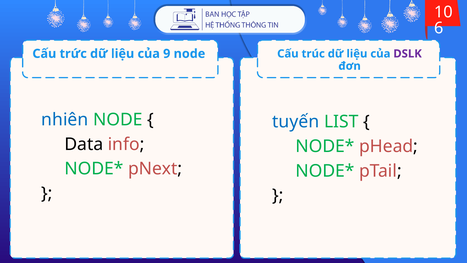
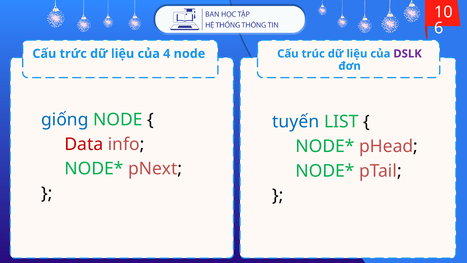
9: 9 -> 4 (167, 54)
nhiên: nhiên -> giống (65, 120)
Data colour: black -> red (84, 144)
